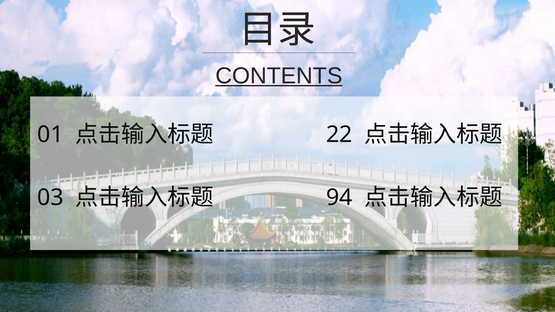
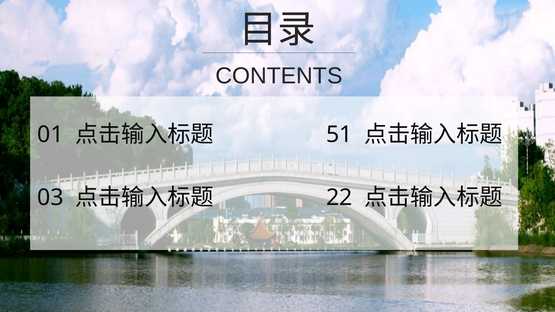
CONTENTS underline: present -> none (279, 76)
22: 22 -> 51 (339, 135)
94: 94 -> 22 (339, 198)
